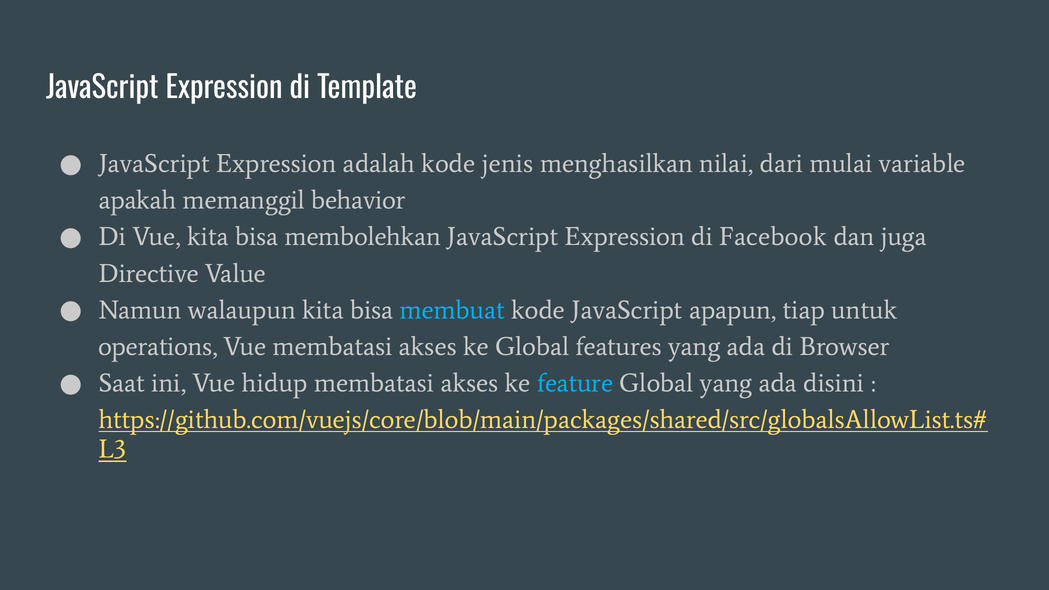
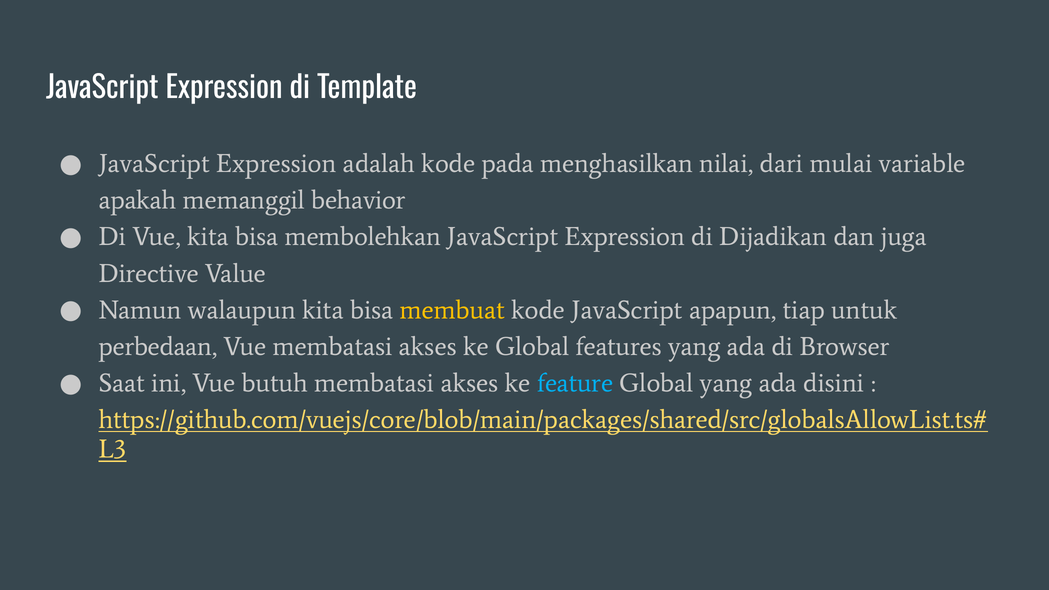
jenis: jenis -> pada (508, 164)
Facebook: Facebook -> Dijadikan (773, 237)
membuat colour: light blue -> yellow (452, 310)
operations: operations -> perbedaan (158, 347)
hidup: hidup -> butuh (275, 383)
